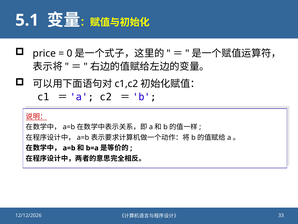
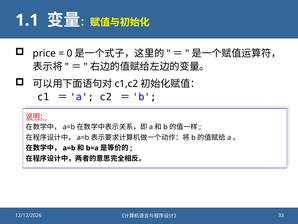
5.1: 5.1 -> 1.1 (27, 20)
